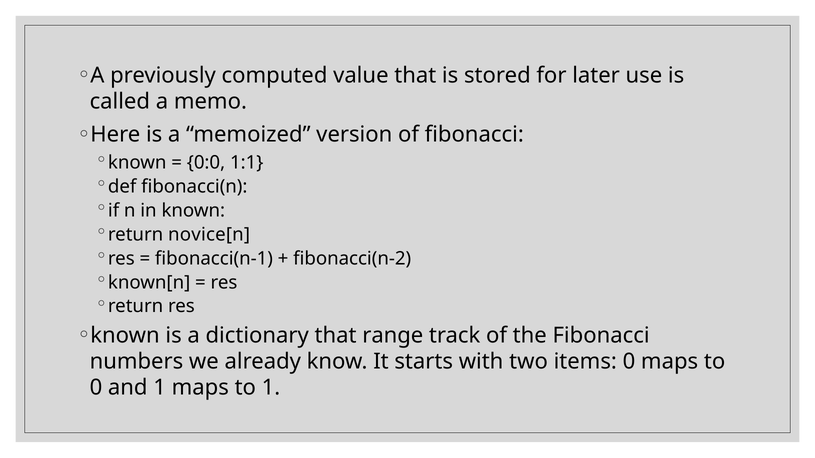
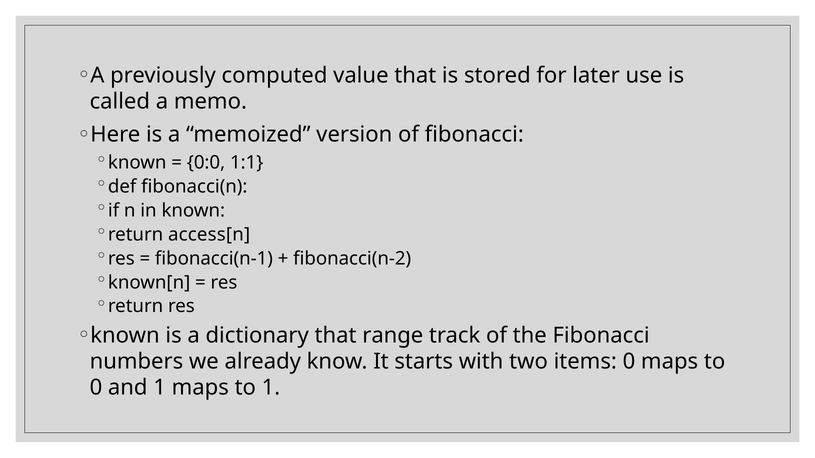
novice[n: novice[n -> access[n (209, 235)
